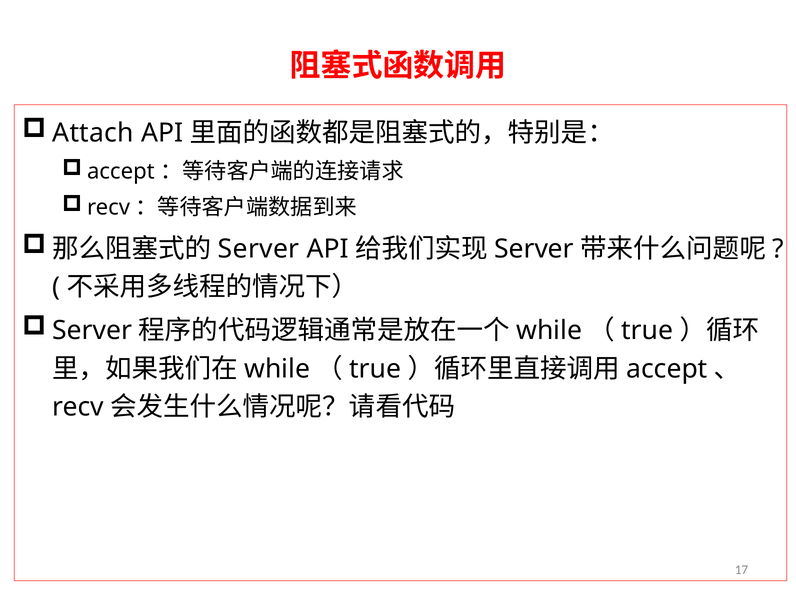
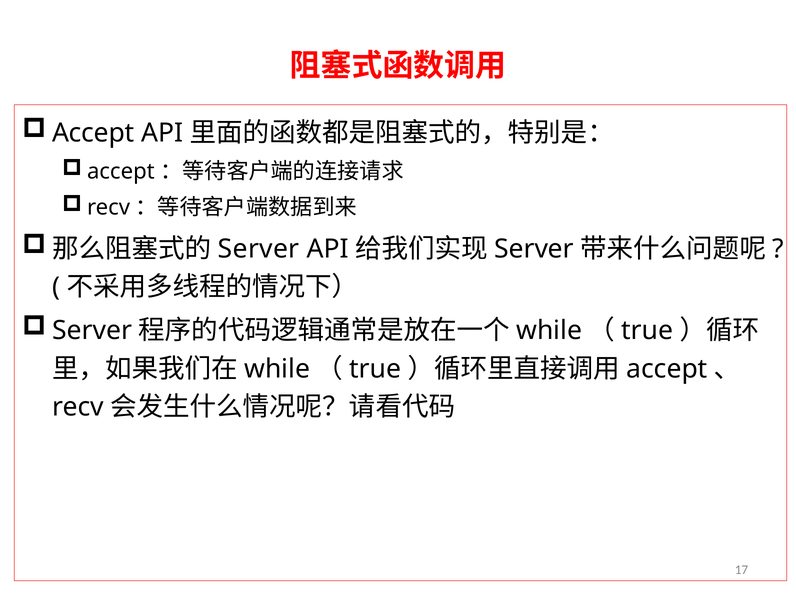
Attach: Attach -> Accept (93, 133)
